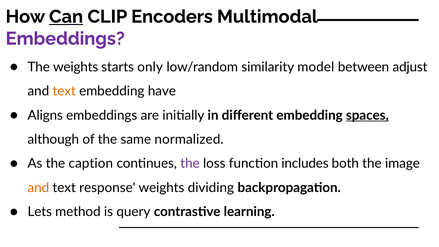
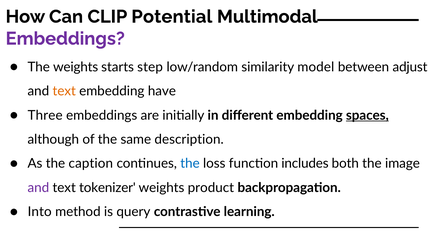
Can underline: present -> none (66, 17)
Encoders: Encoders -> Potential (172, 17)
only: only -> step (150, 67)
Aligns: Aligns -> Three (45, 115)
normalized: normalized -> description (189, 139)
the colour: purple -> blue (190, 164)
and colour: orange -> purple (38, 188)
response: response -> tokenizer (107, 188)
dividing: dividing -> product (211, 188)
Lets: Lets -> Into (40, 212)
